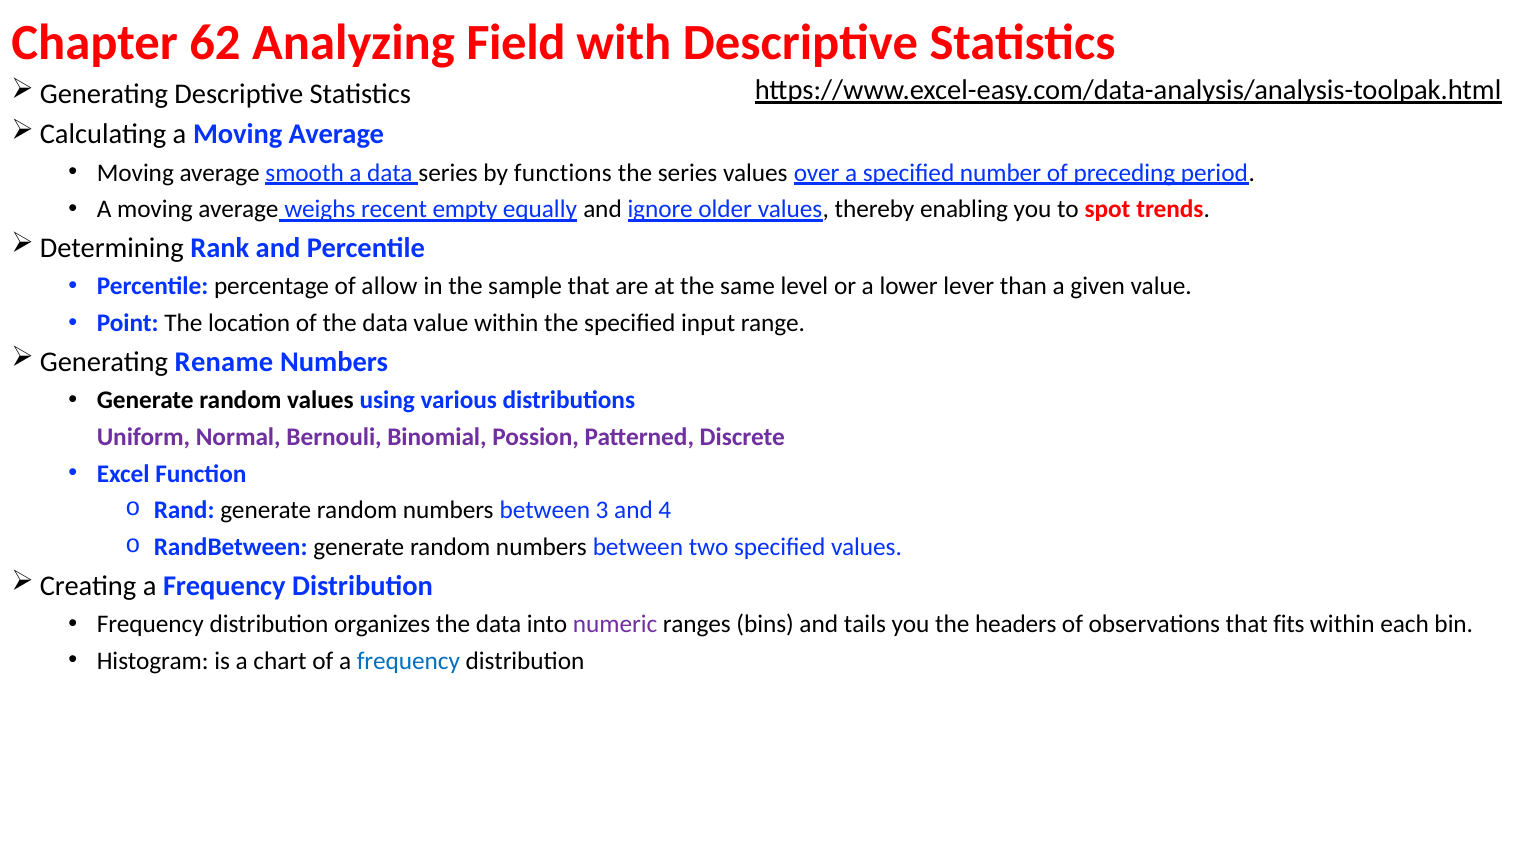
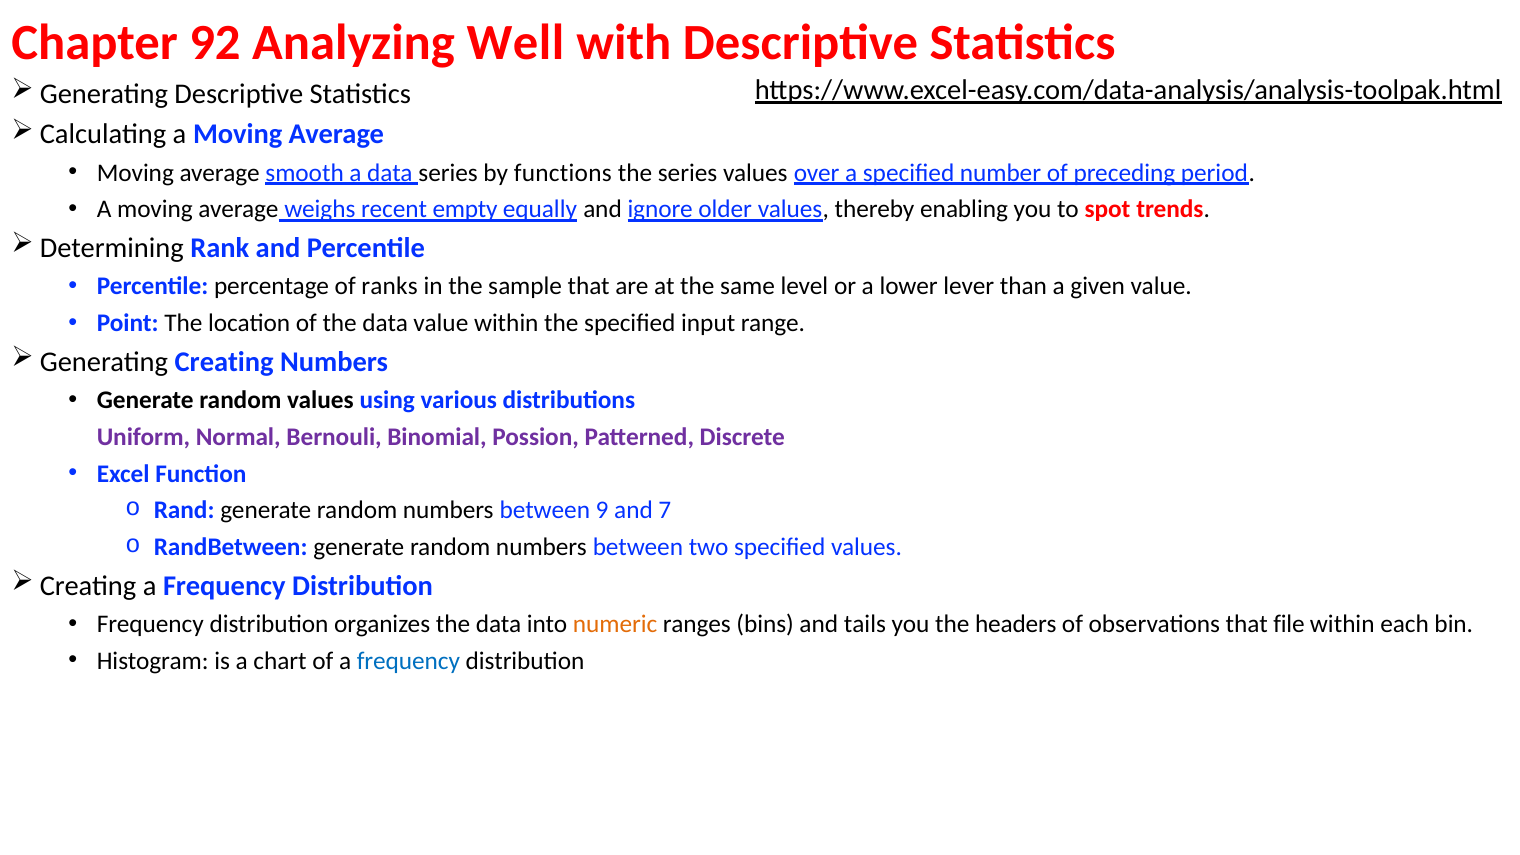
62: 62 -> 92 (215, 42)
Field: Field -> Well (515, 42)
allow: allow -> ranks (390, 287)
Generating Rename: Rename -> Creating (224, 362)
3: 3 -> 9 (602, 510)
4: 4 -> 7 (665, 510)
numeric colour: purple -> orange (615, 624)
fits: fits -> file (1289, 624)
